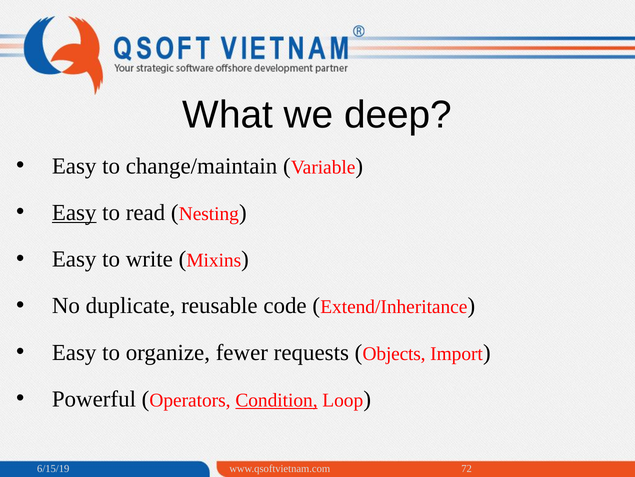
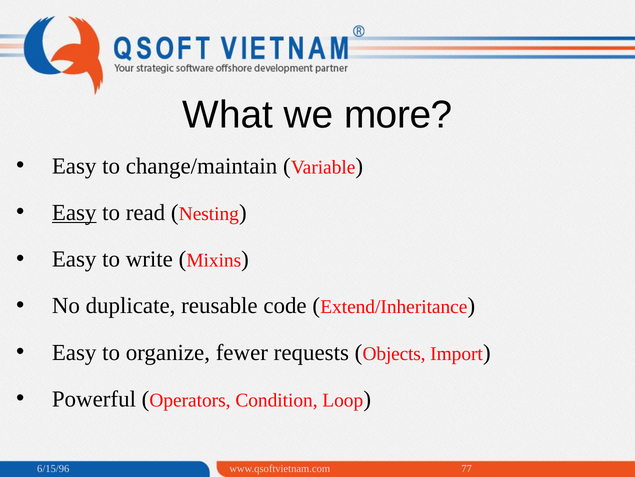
deep: deep -> more (398, 115)
Condition underline: present -> none (277, 400)
6/15/19: 6/15/19 -> 6/15/96 (53, 468)
72: 72 -> 77 (467, 468)
